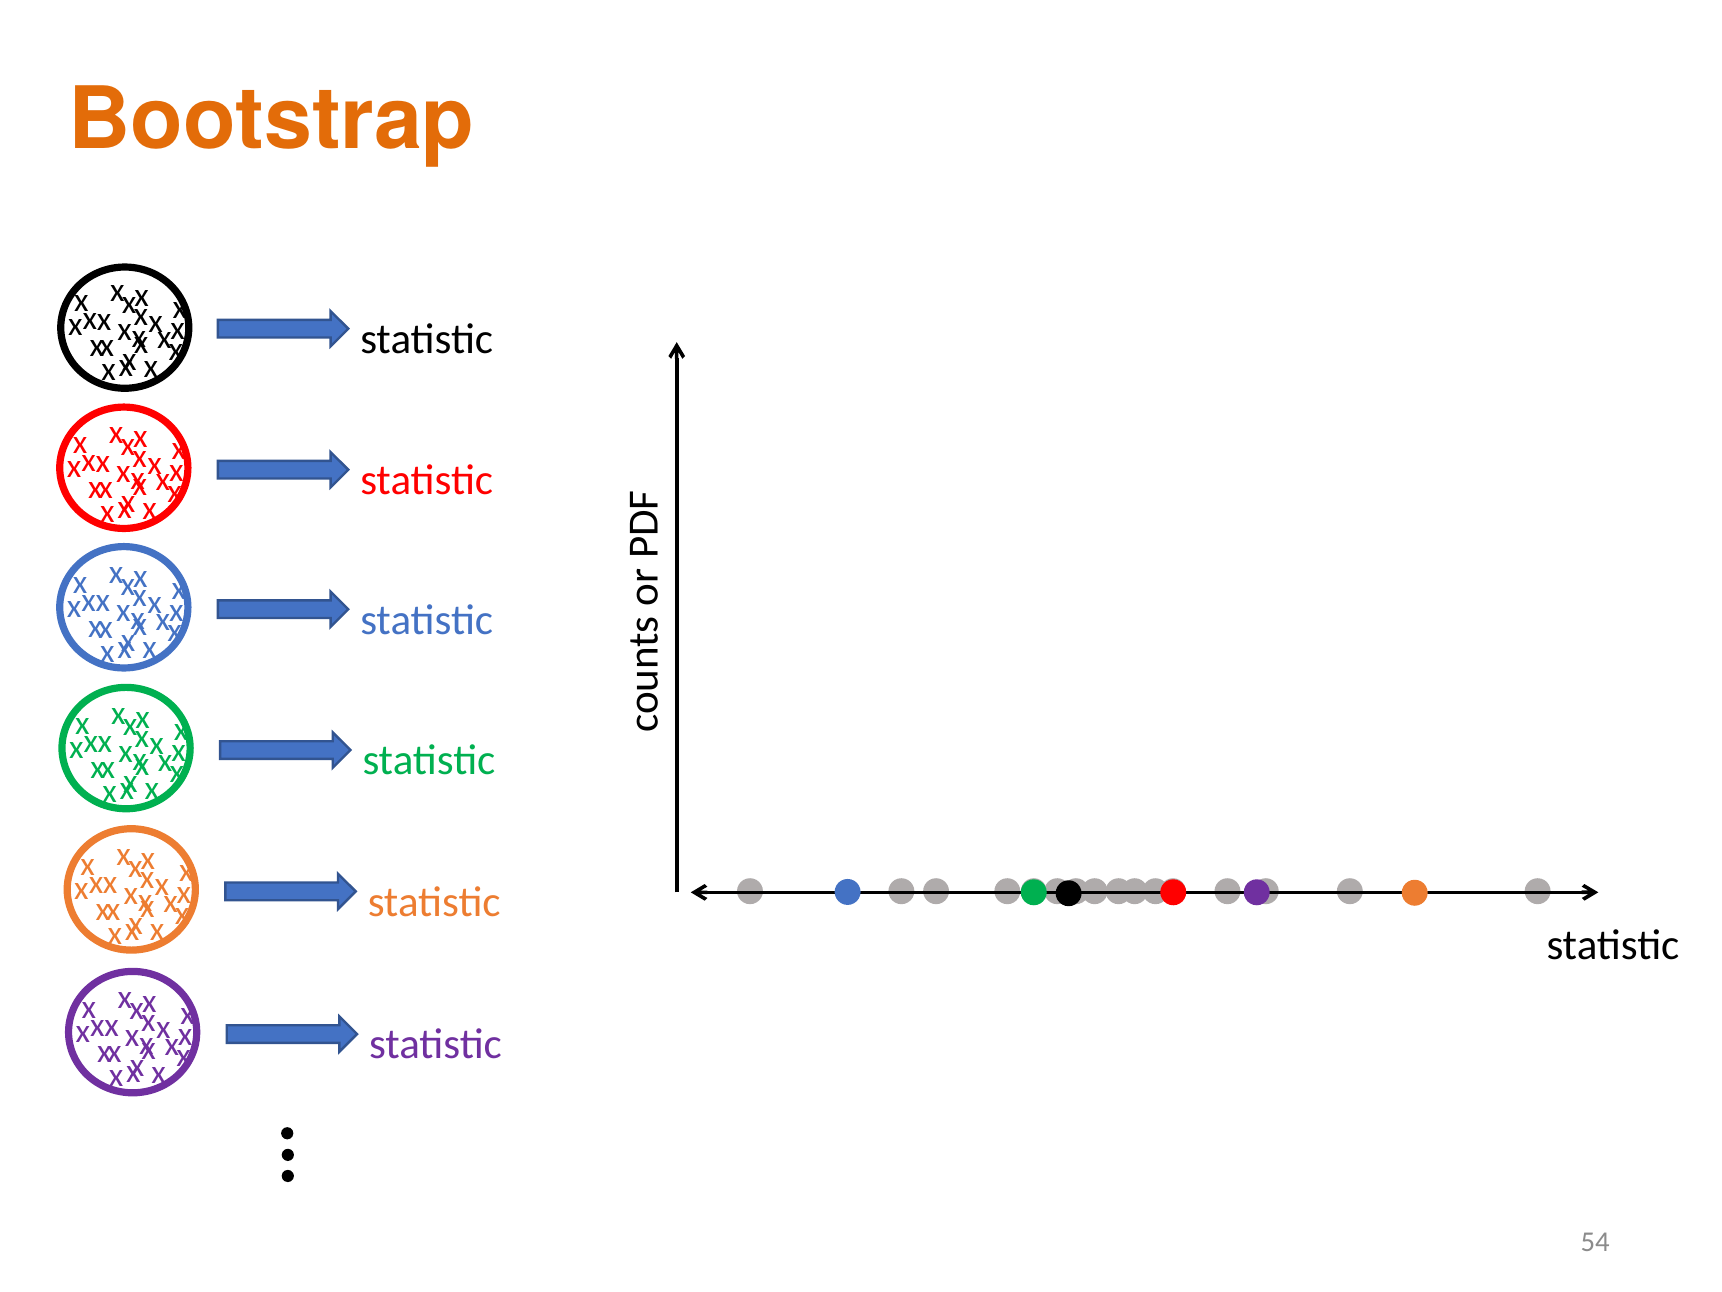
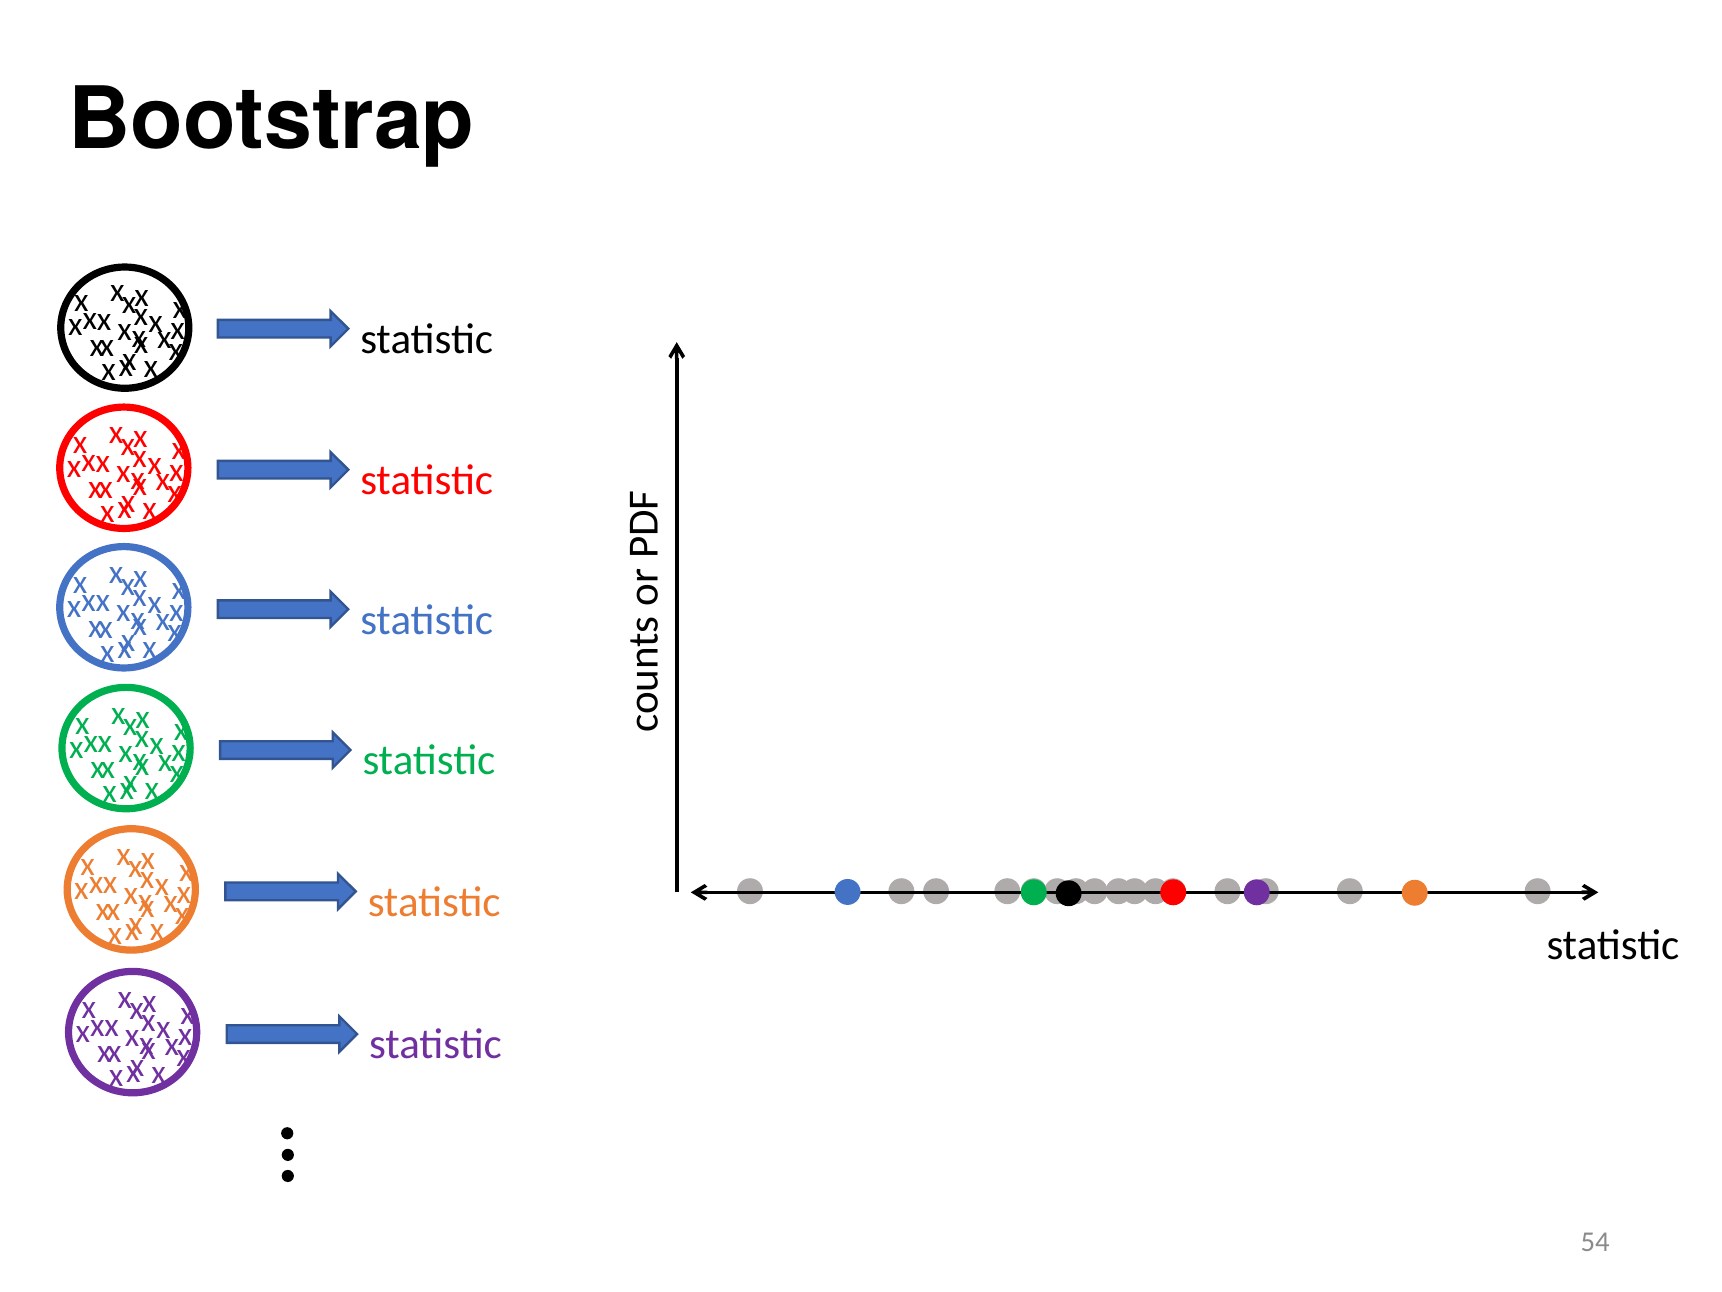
Bootstrap colour: orange -> black (272, 120)
